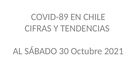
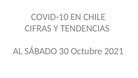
COVID-89: COVID-89 -> COVID-10 (50, 17)
